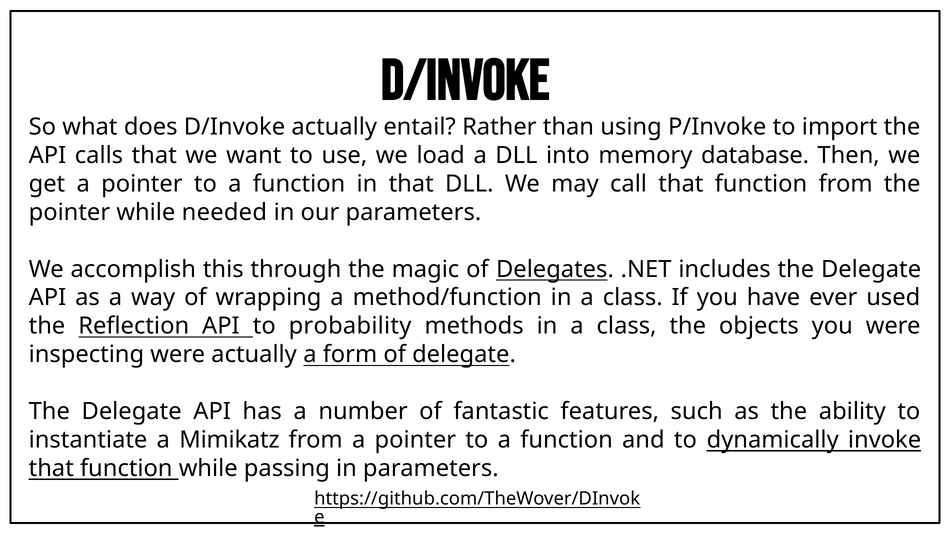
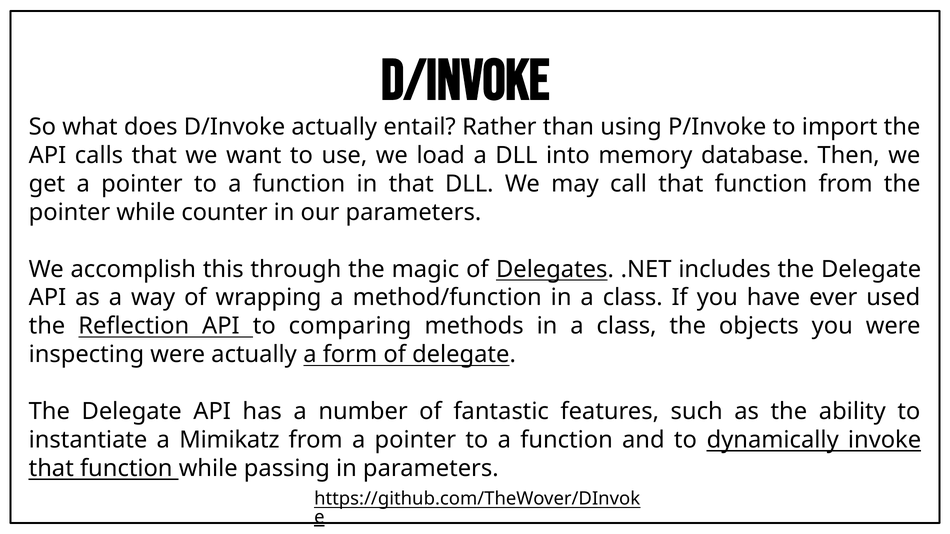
needed: needed -> counter (225, 212)
probability: probability -> comparing (350, 326)
